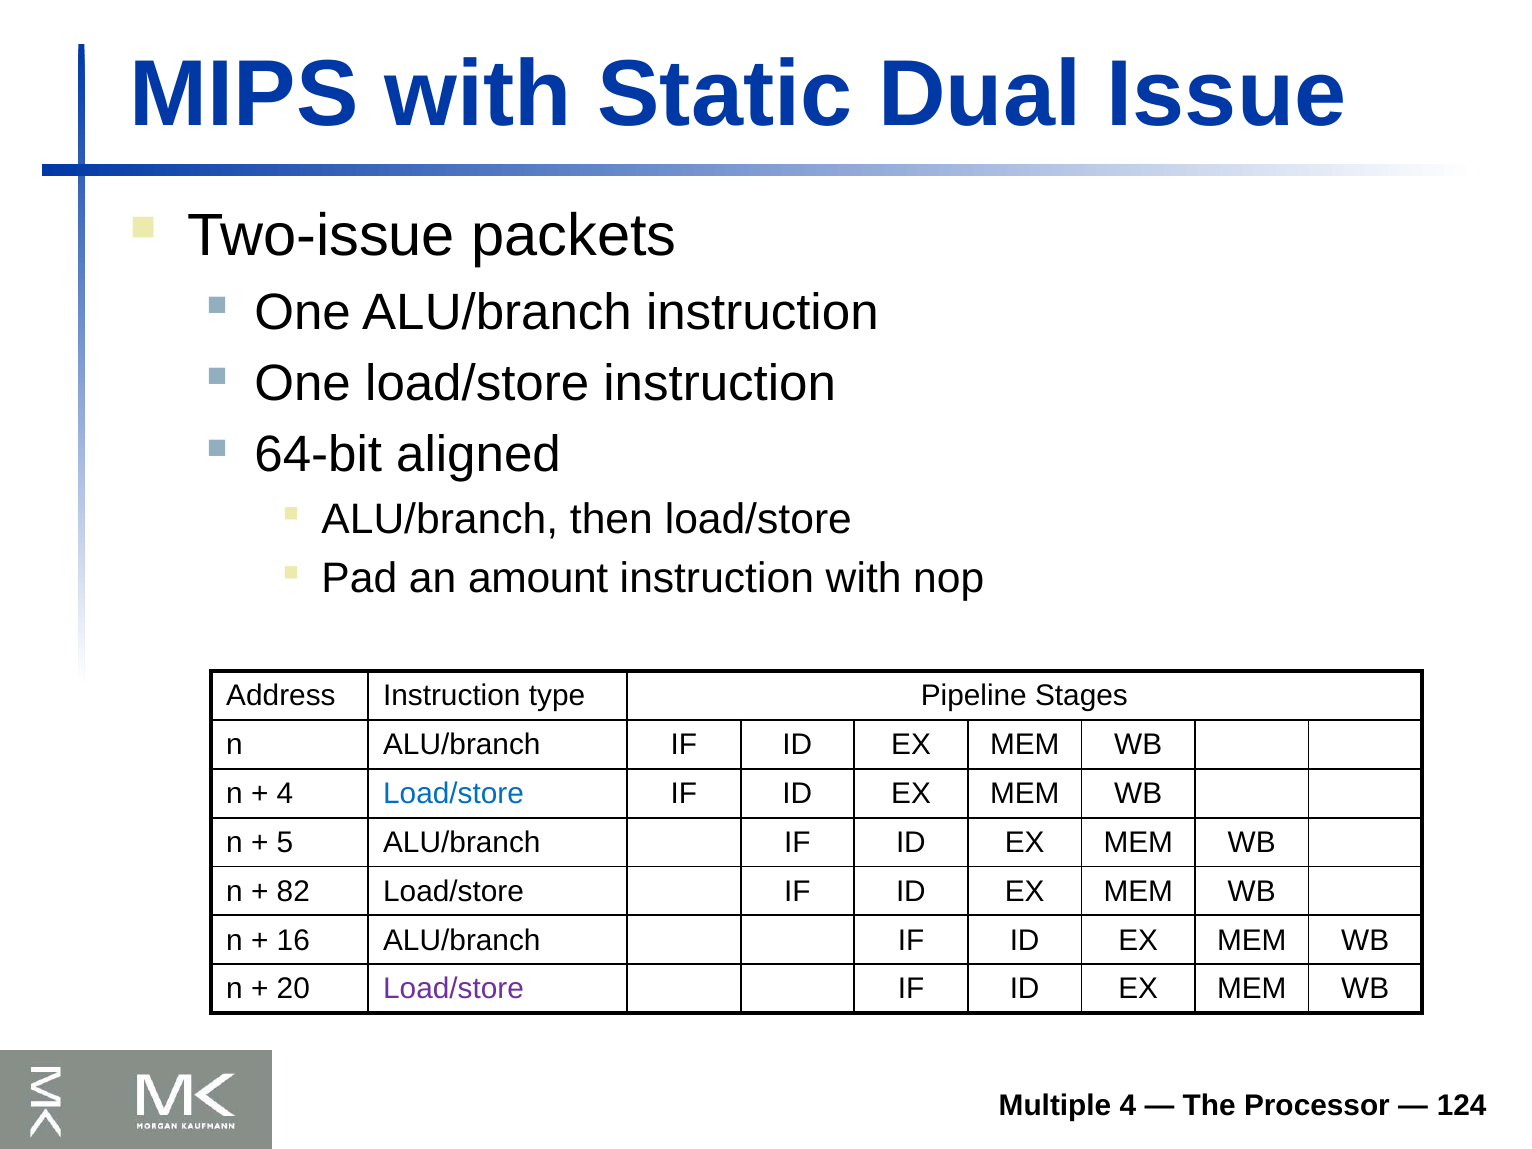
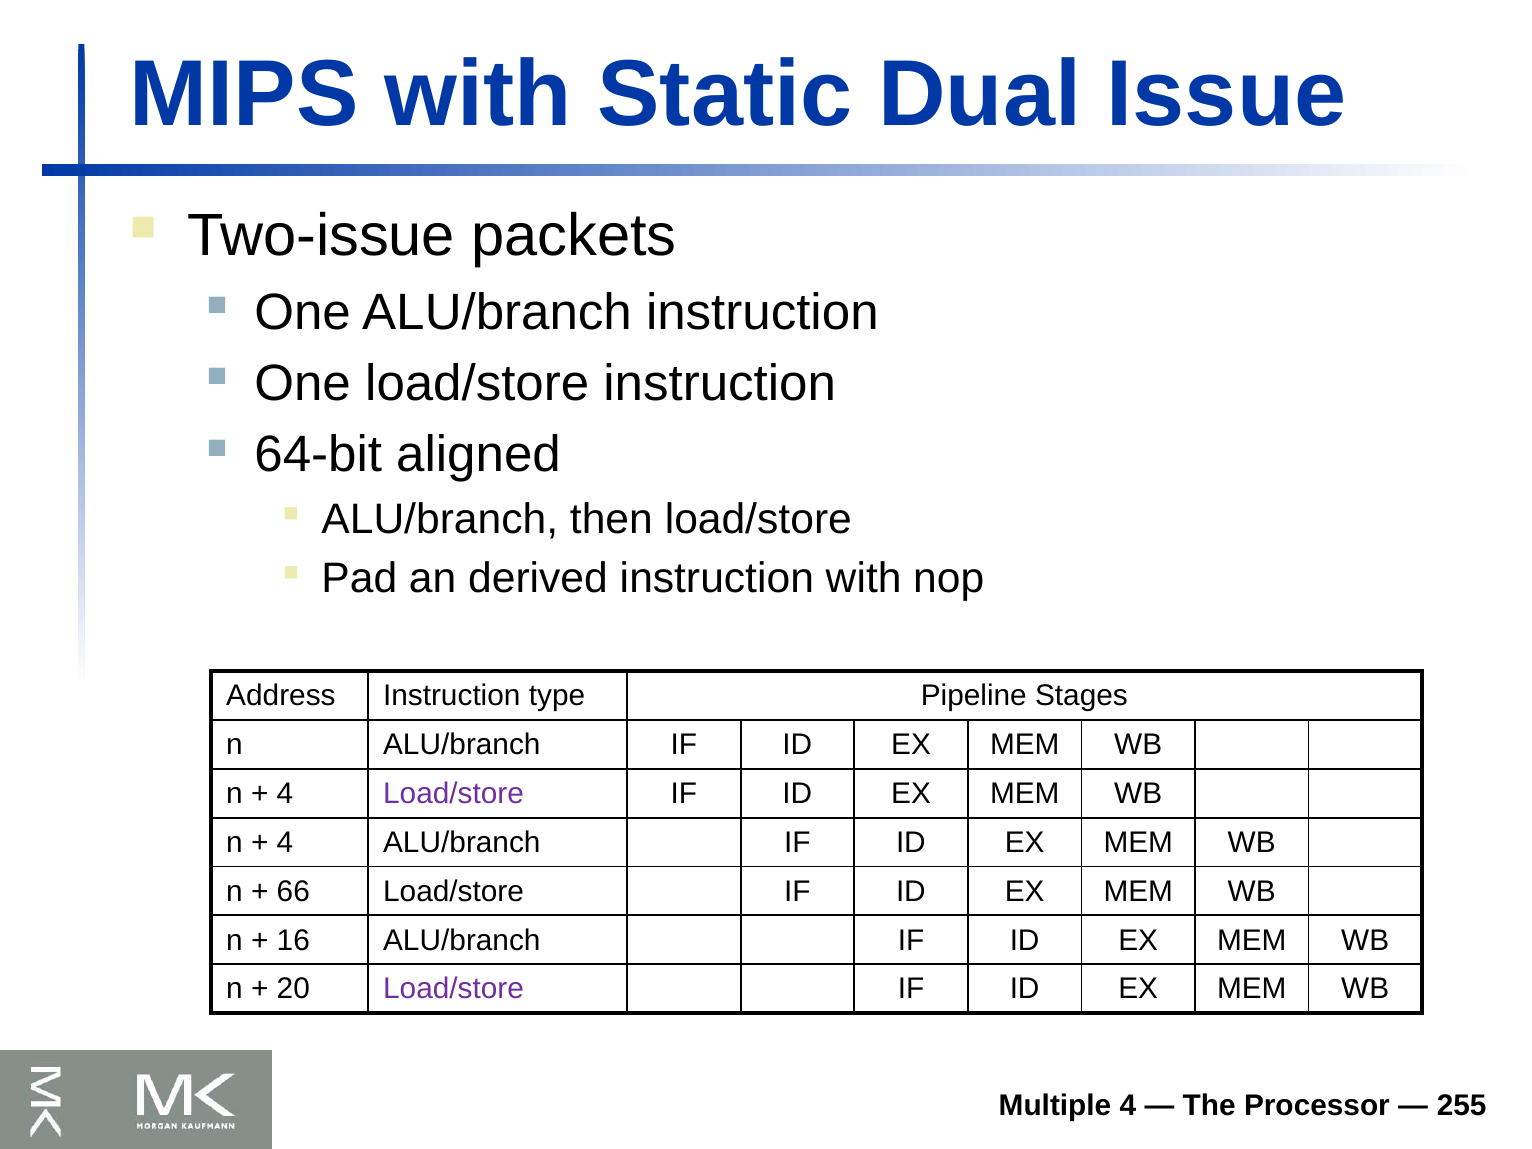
amount: amount -> derived (538, 579)
Load/store colour: blue -> purple (453, 794)
5: 5 -> 4 (285, 843)
82: 82 -> 66 (293, 891)
124: 124 -> 255 (1462, 1106)
